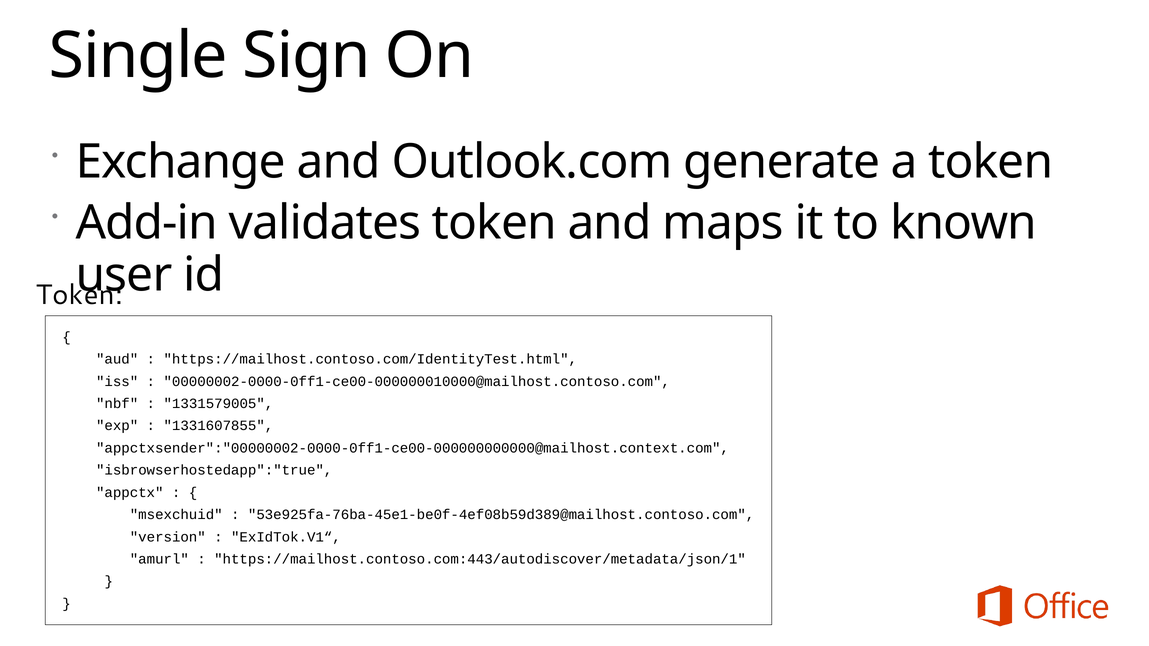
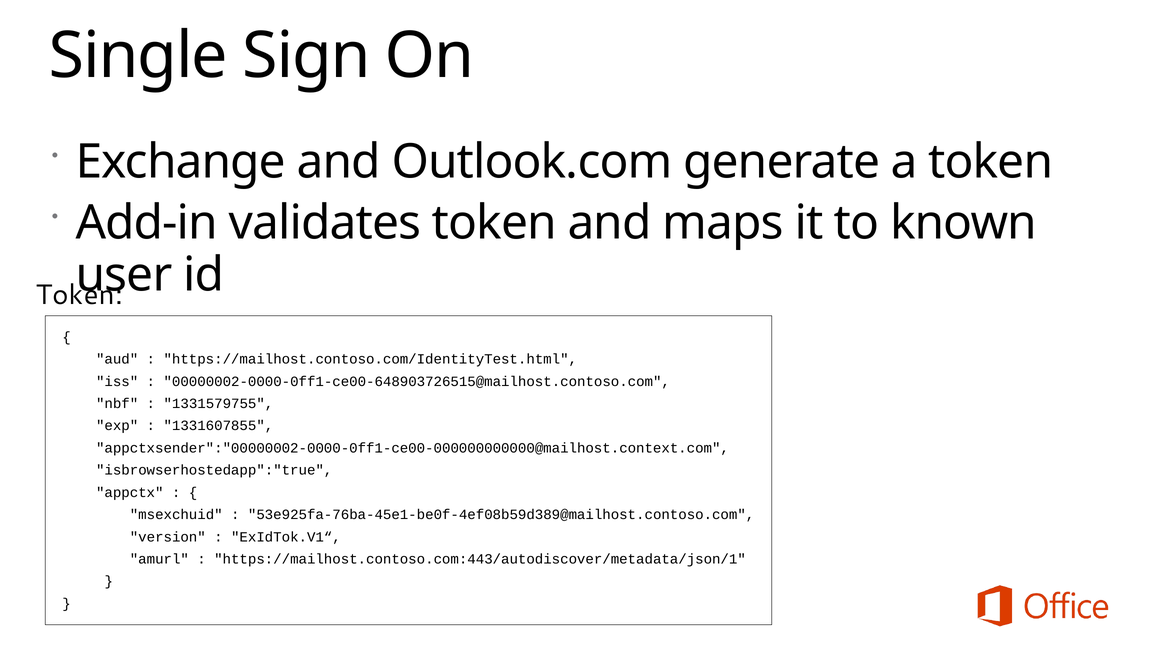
00000002-0000-0ff1-ce00-000000010000@mailhost.contoso.com: 00000002-0000-0ff1-ce00-000000010000@mailhost.contoso.com -> 00000002-0000-0ff1-ce00-648903726515@mailhost.contoso.com (417, 382)
1331579005: 1331579005 -> 1331579755 (218, 404)
